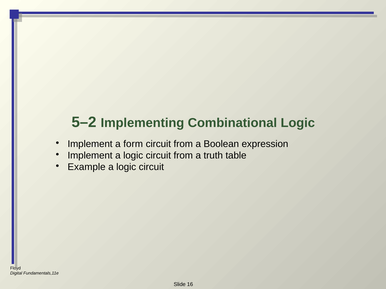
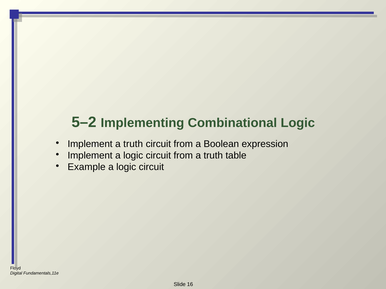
Implement a form: form -> truth (133, 144)
